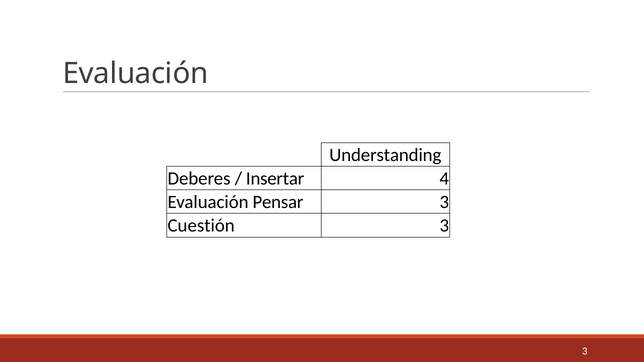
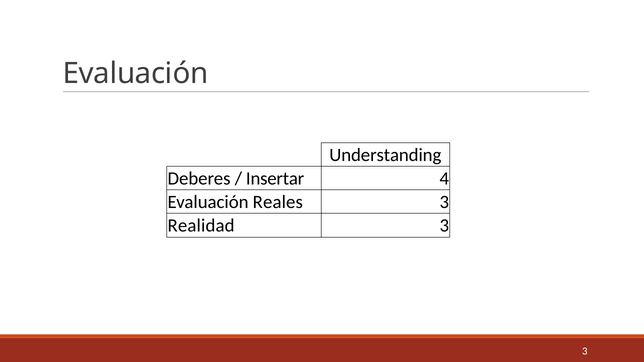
Pensar: Pensar -> Reales (278, 202)
Cuestión: Cuestión -> Realidad (201, 226)
